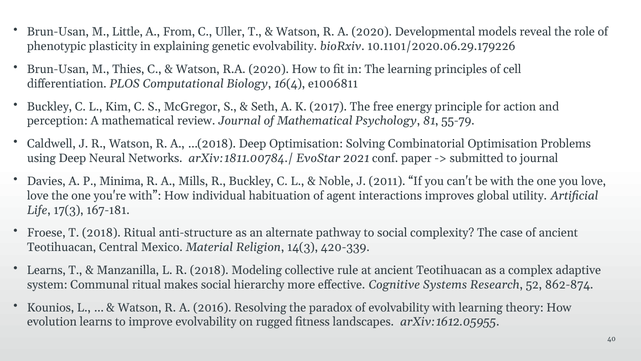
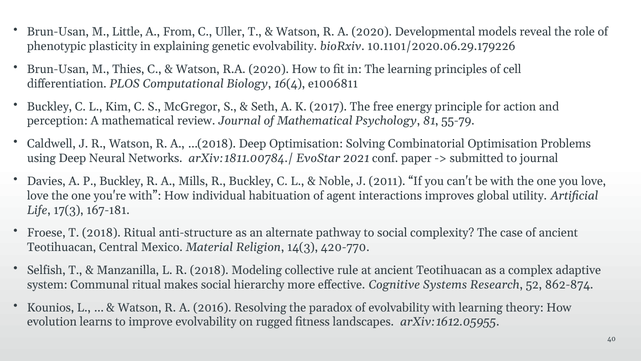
P Minima: Minima -> Buckley (122, 181)
420-339: 420-339 -> 420-770 (345, 247)
Learns: Learns -> Selfish (46, 270)
